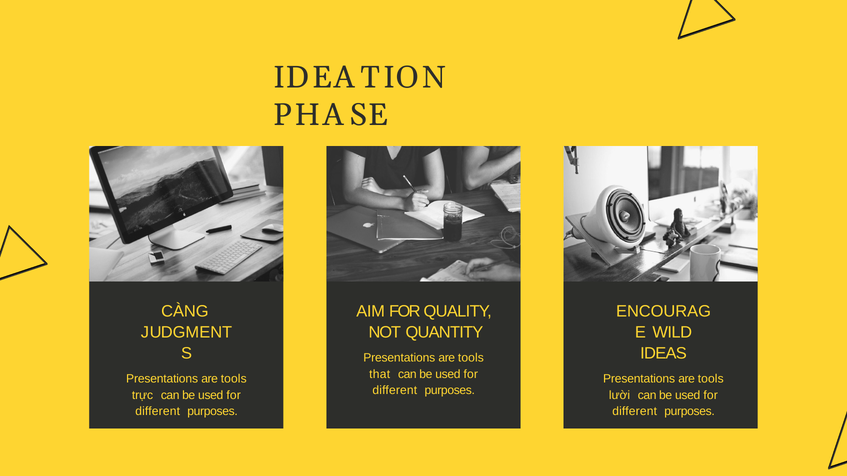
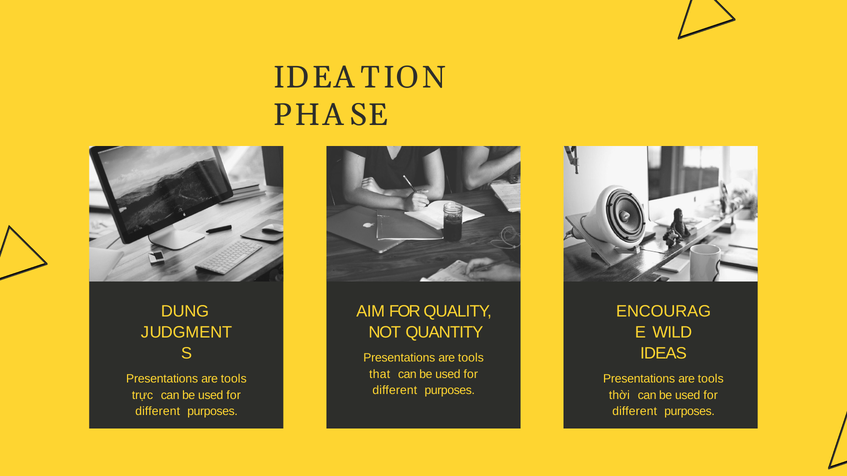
CÀNG: CÀNG -> DUNG (185, 311)
lười: lười -> thời (619, 396)
